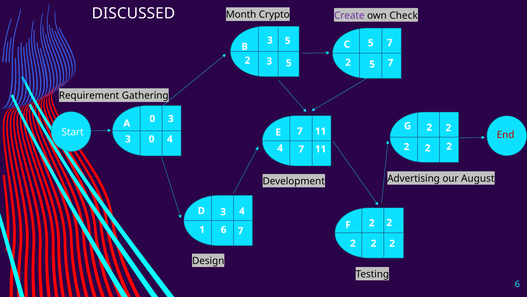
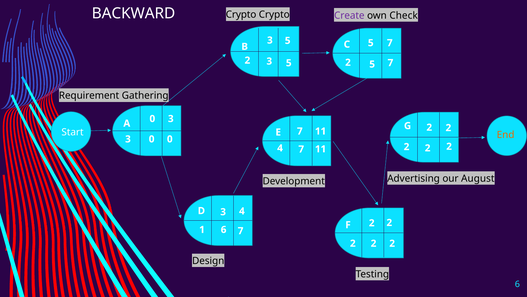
DISCUSSED: DISCUSSED -> BACKWARD (133, 13)
Month: Month -> Crypto (241, 15)
End colour: red -> orange (506, 135)
4: 4 -> 0 (170, 139)
